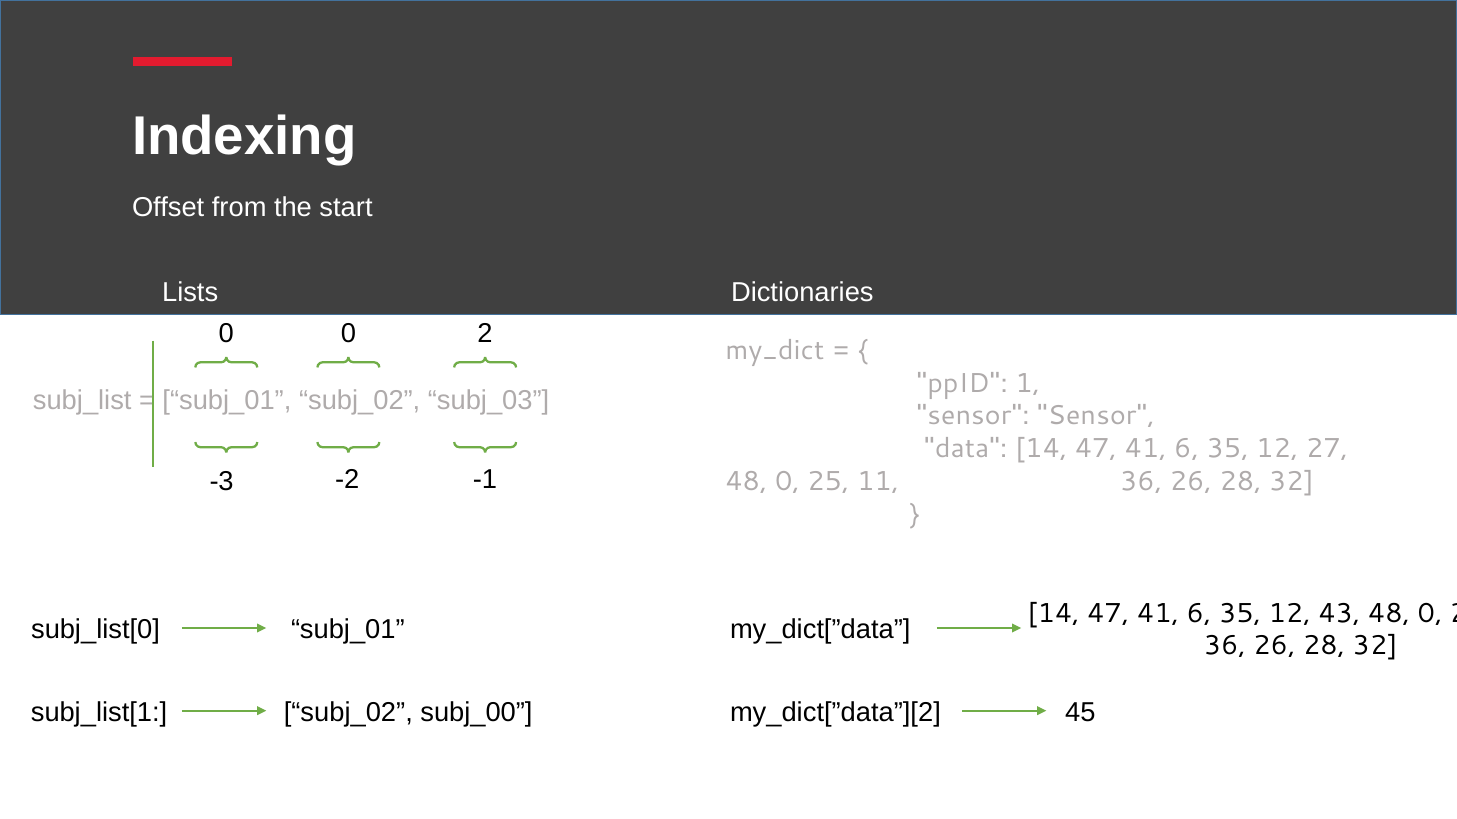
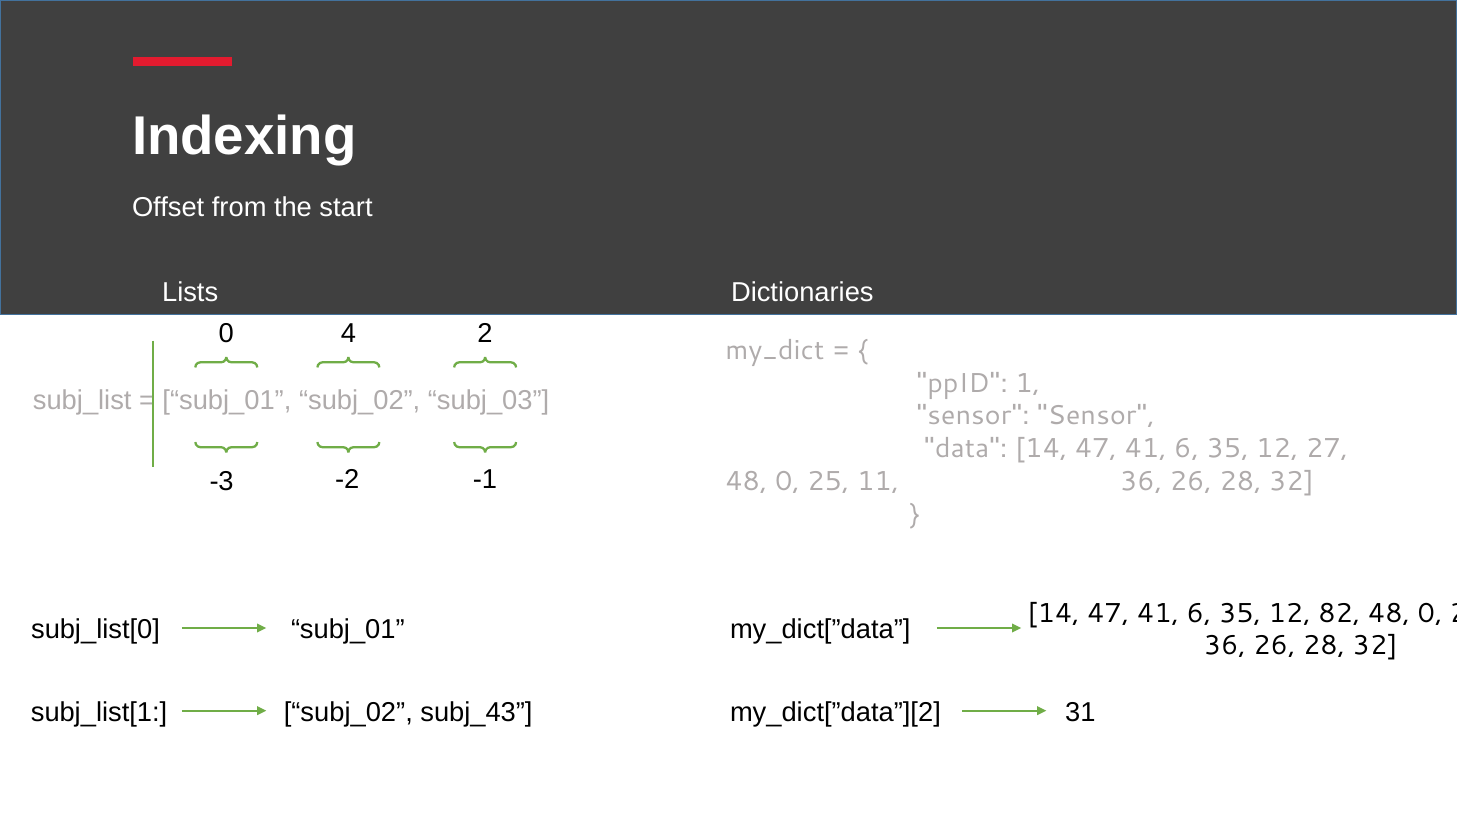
0 0: 0 -> 4 (348, 334)
43: 43 -> 82 (1339, 613)
subj_00: subj_00 -> subj_43 (476, 713)
45: 45 -> 31 (1080, 713)
